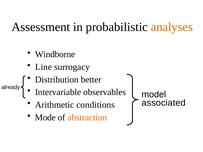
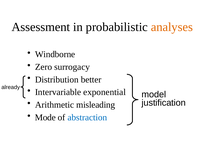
Line: Line -> Zero (44, 67)
observables: observables -> exponential (105, 92)
associated: associated -> justification (164, 103)
conditions: conditions -> misleading (96, 105)
abstraction colour: orange -> blue (87, 118)
